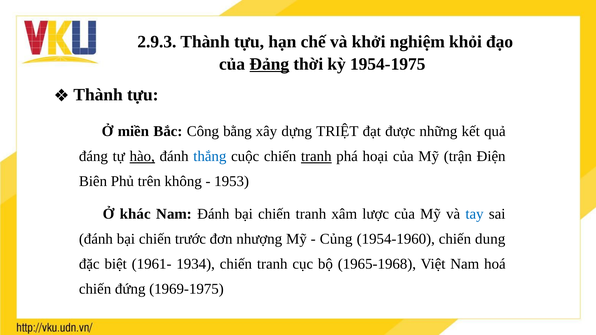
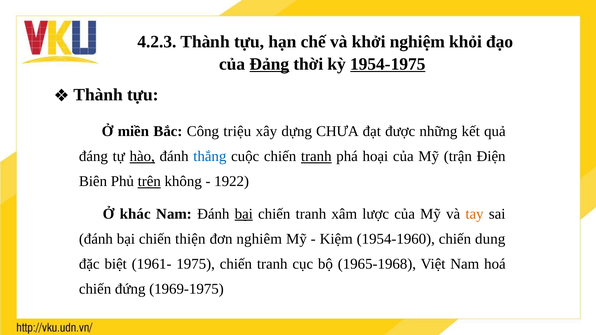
2.9.3: 2.9.3 -> 4.2.3 (157, 42)
1954-1975 underline: none -> present (388, 64)
bằng: bằng -> triệu (237, 131)
TRIỆT: TRIỆT -> CHƯA (337, 131)
trên underline: none -> present (149, 181)
1953: 1953 -> 1922 (232, 181)
bại underline: none -> present (244, 214)
tay colour: blue -> orange (475, 214)
trước: trước -> thiện (190, 239)
nhượng: nhượng -> nghiêm (259, 239)
Củng: Củng -> Kiệm (336, 239)
1934: 1934 -> 1975 (196, 264)
